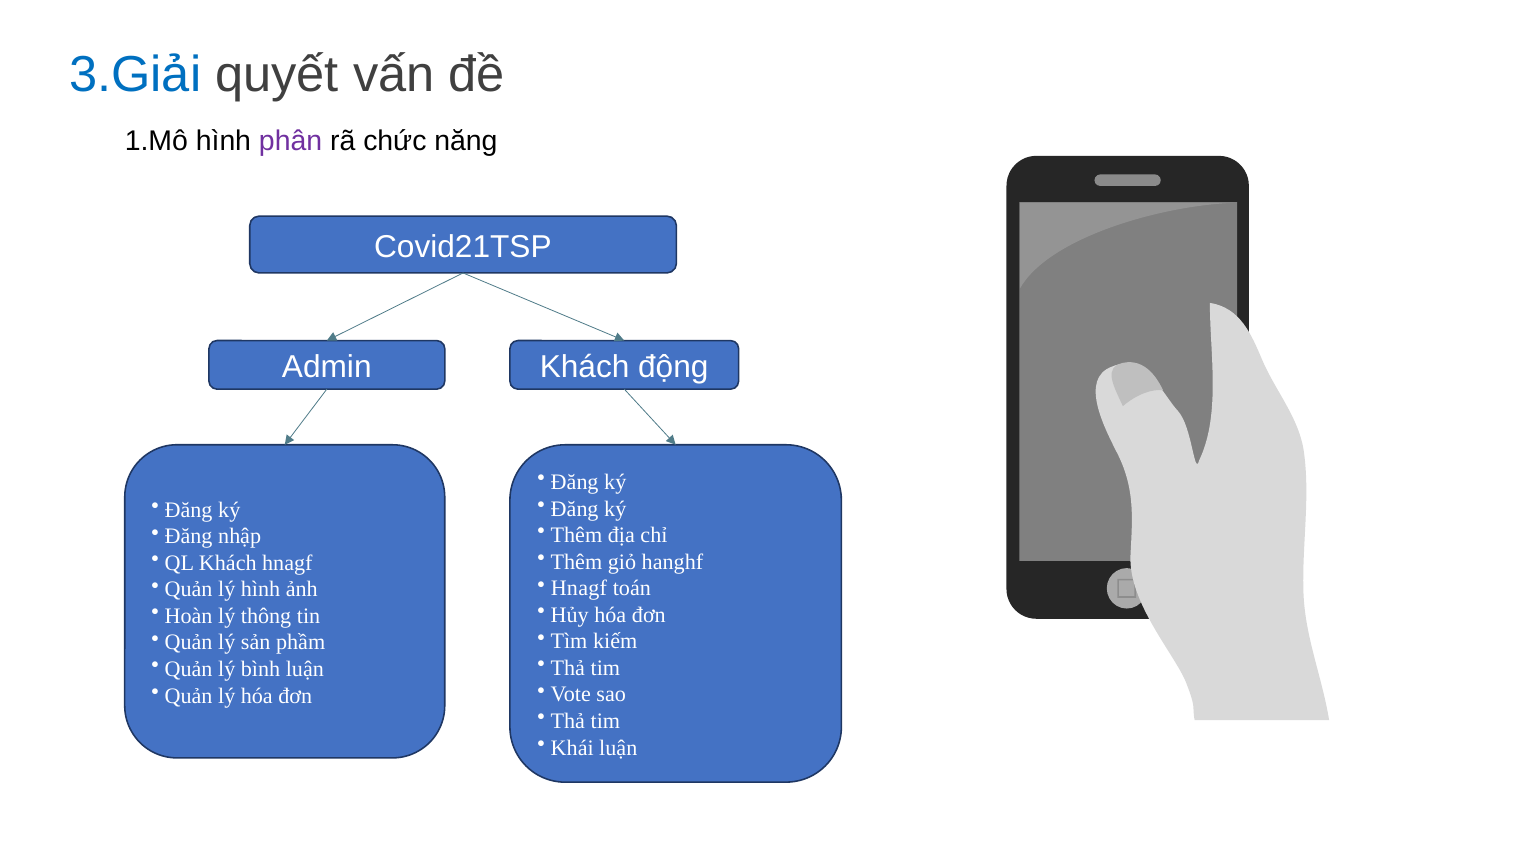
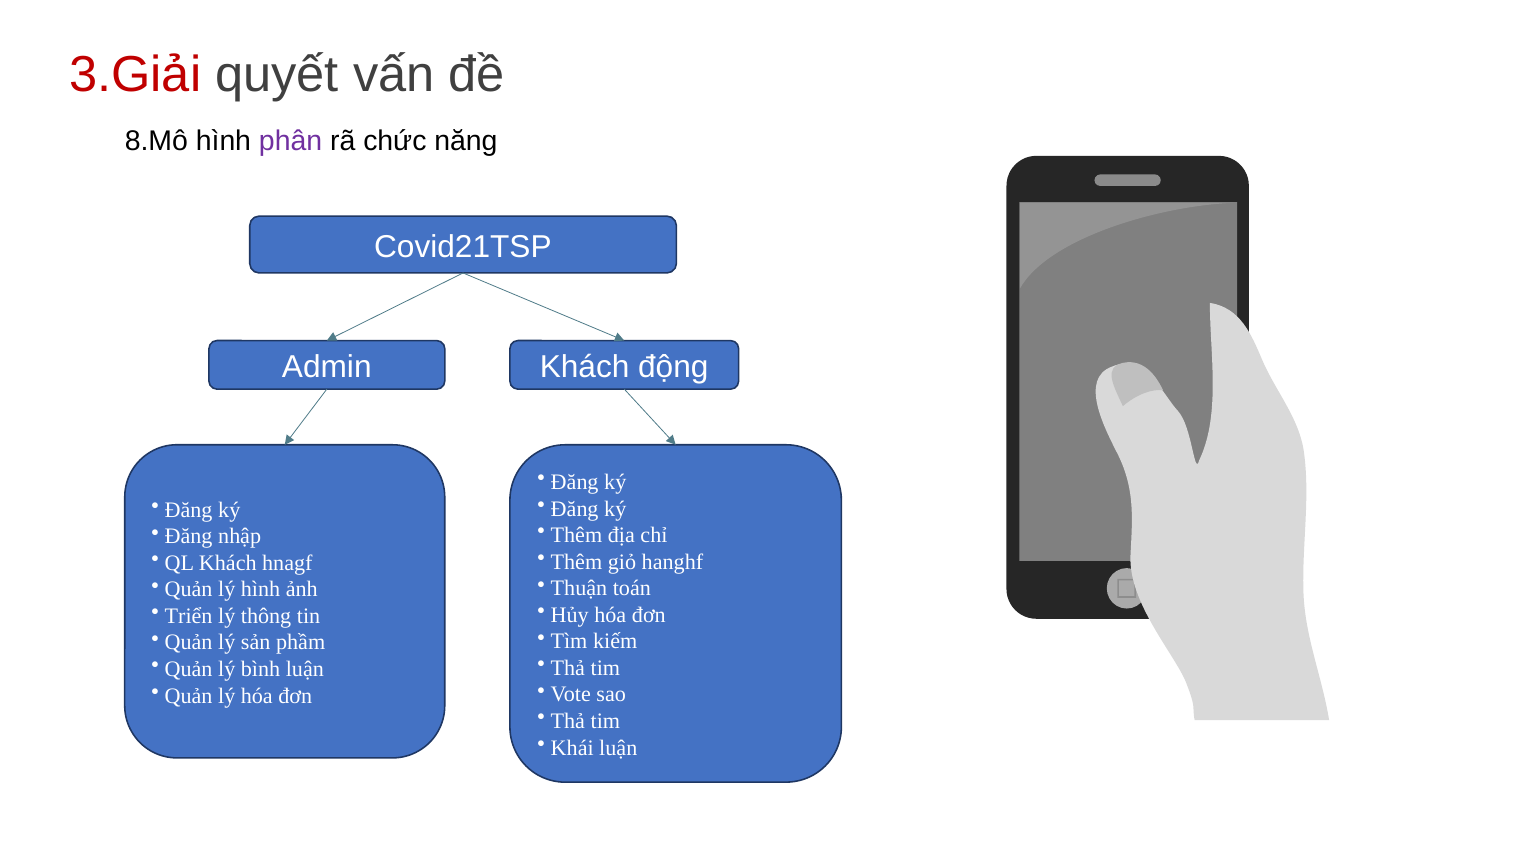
3.Giải colour: blue -> red (135, 75)
1.Mô: 1.Mô -> 8.Mô (156, 141)
Hnagf: Hnagf -> Thuận (579, 589)
Hoàn: Hoàn -> Triển (189, 616)
